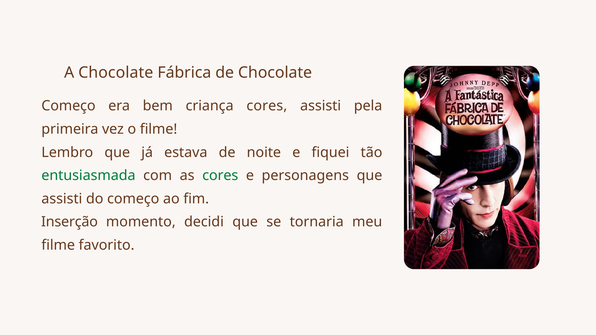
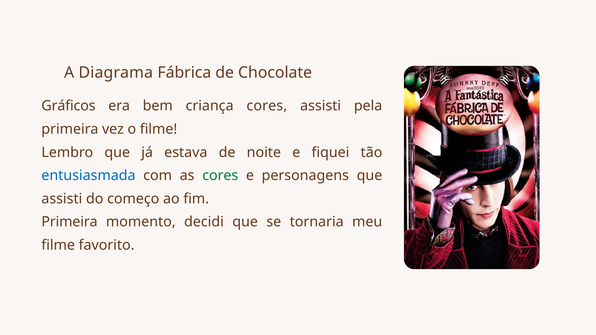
A Chocolate: Chocolate -> Diagrama (116, 73)
Começo: Começo -> Gráficos (69, 106)
entusiasmada colour: green -> blue (88, 176)
Inserção: Inserção -> Primeira (70, 222)
